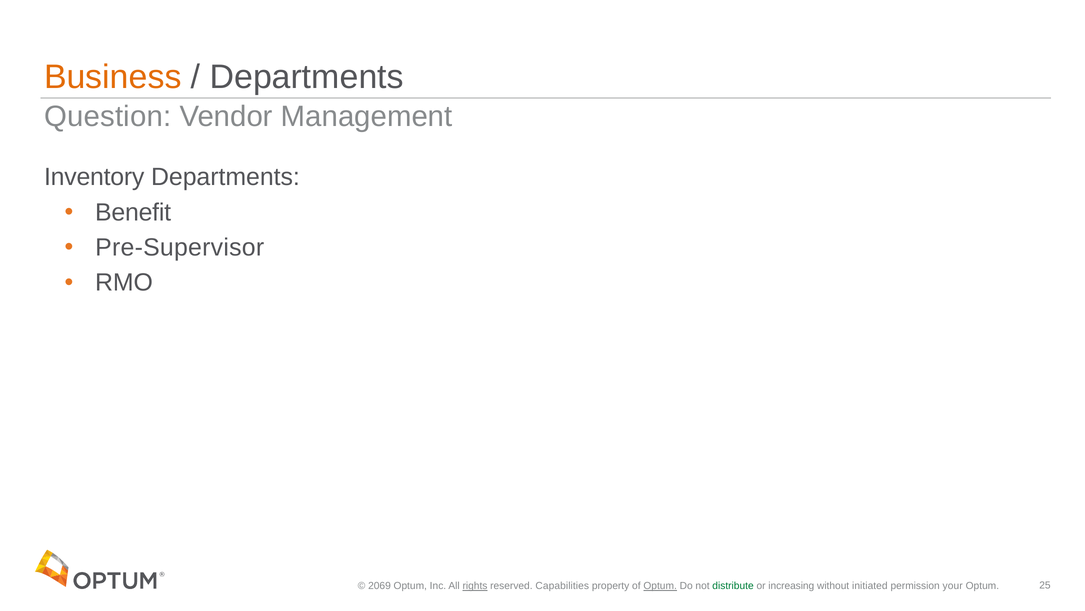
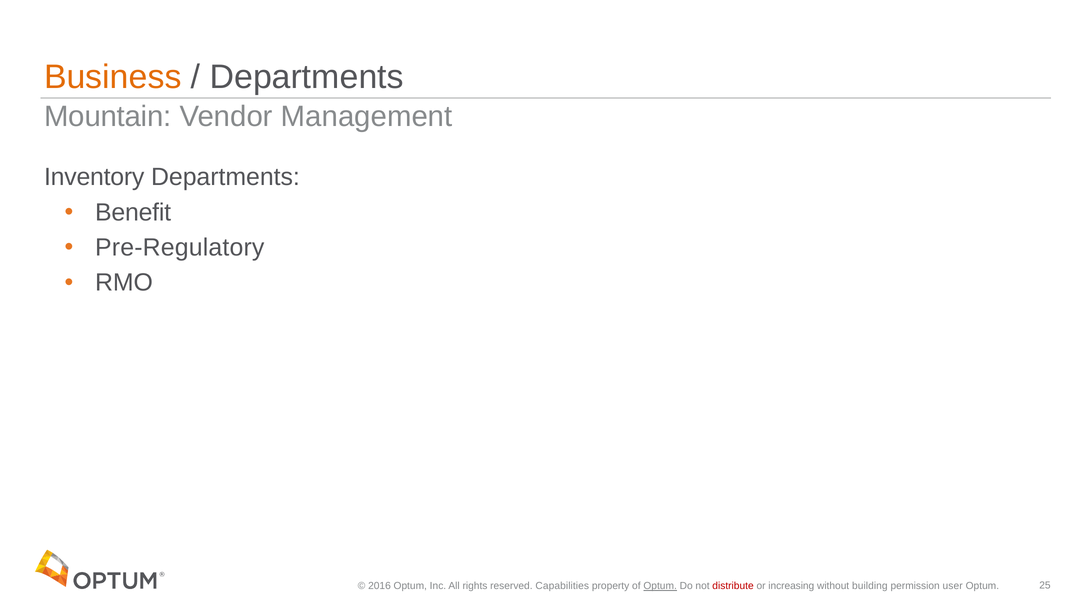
Question: Question -> Mountain (108, 117)
Pre-Supervisor: Pre-Supervisor -> Pre-Regulatory (180, 247)
2069: 2069 -> 2016 (379, 585)
rights underline: present -> none (475, 585)
distribute colour: green -> red (733, 585)
initiated: initiated -> building (870, 585)
your: your -> user (953, 585)
